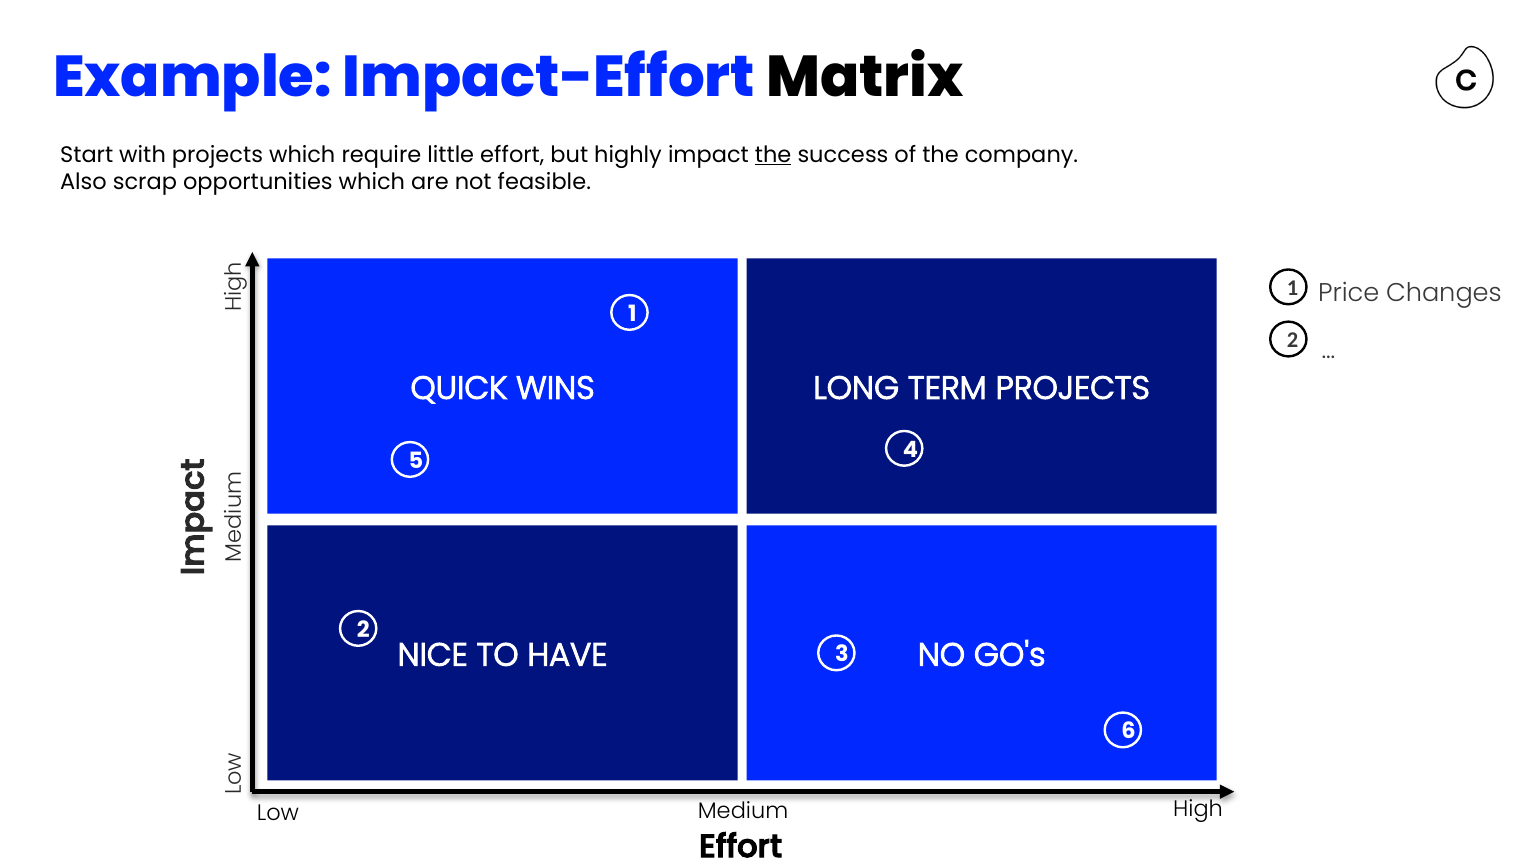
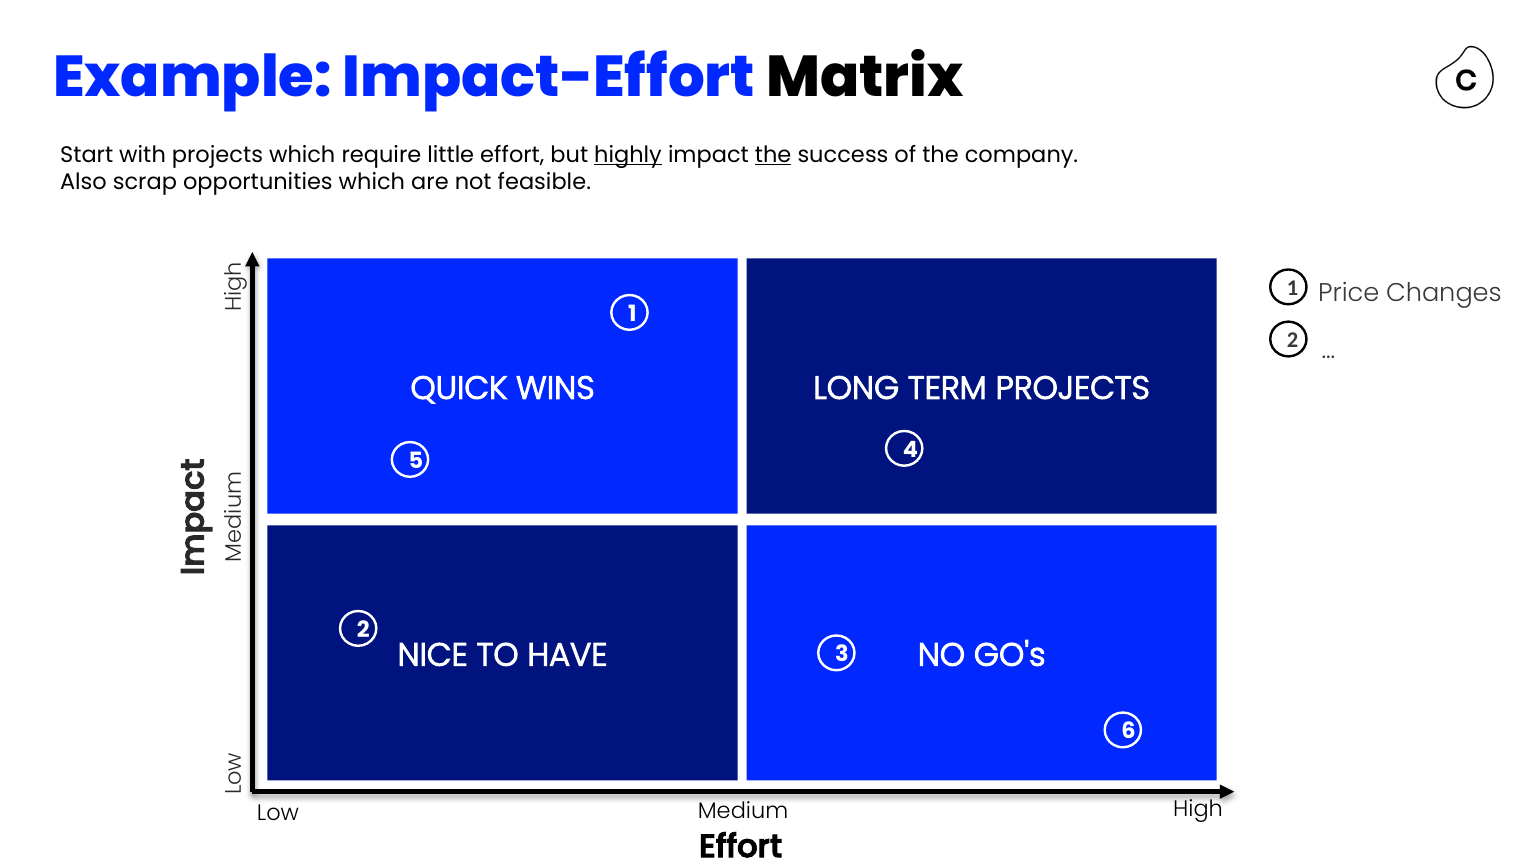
highly underline: none -> present (628, 155)
